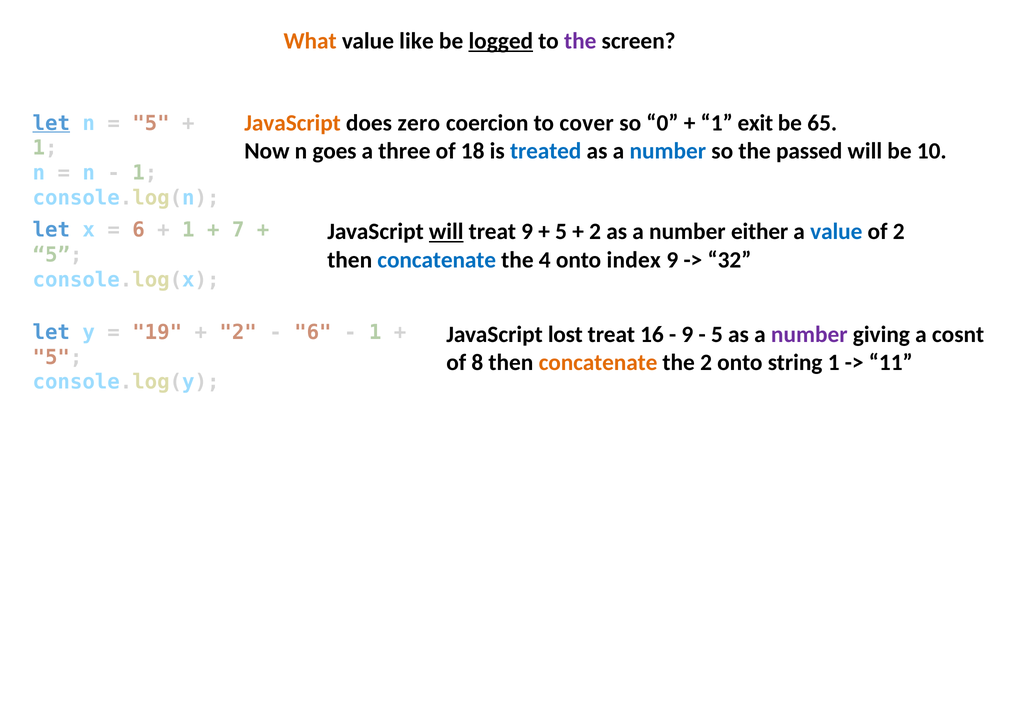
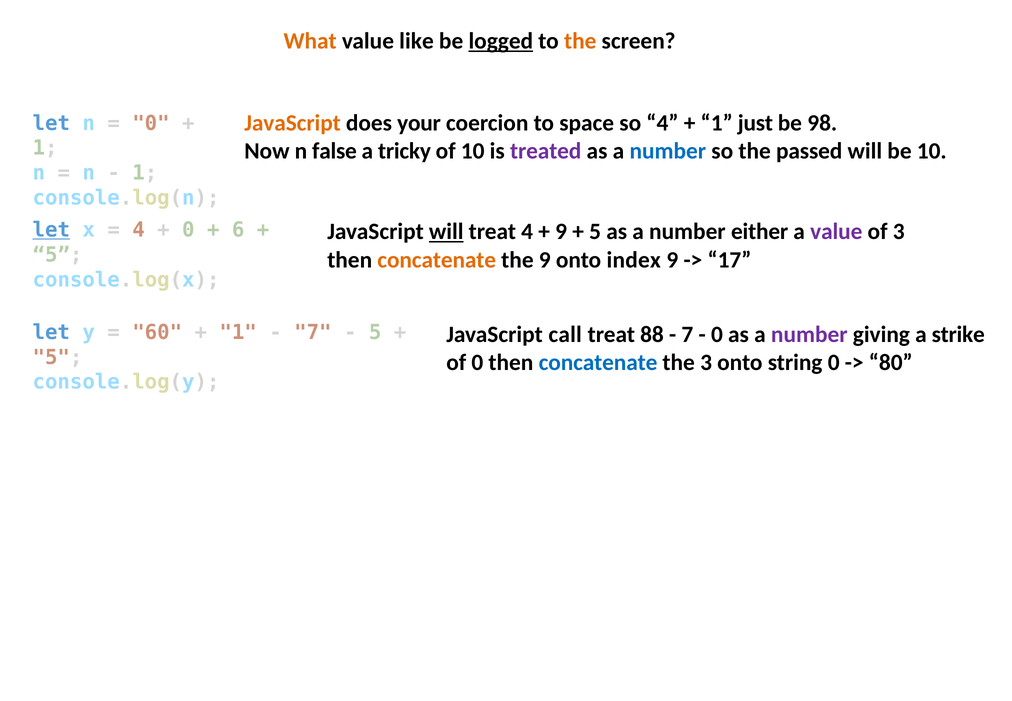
the colour: purple -> orange (580, 41)
zero: zero -> your (419, 123)
cover: cover -> space (587, 123)
so 0: 0 -> 4 (662, 123)
exit: exit -> just (755, 123)
65: 65 -> 98 (822, 123)
let underline: present -> none (51, 123)
5: 5 -> 0 (151, 123)
goes: goes -> false (334, 151)
three: three -> tricky (405, 151)
of 18: 18 -> 10 (473, 151)
treated colour: blue -> purple (546, 151)
let underline: none -> present (51, 230)
6: 6 -> 4 (139, 230)
1: 1 -> 0 (188, 230)
7: 7 -> 6 (238, 230)
treat 9: 9 -> 4 (527, 232)
5: 5 -> 9 (561, 232)
2: 2 -> 5 (595, 232)
value colour: blue -> purple (836, 232)
of 2: 2 -> 3 (899, 232)
concatenate colour: blue -> orange (437, 260)
the 4: 4 -> 9 (545, 260)
32: 32 -> 17 (729, 260)
19: 19 -> 60 (157, 332)
2: 2 -> 1 (238, 332)
6: 6 -> 7 (313, 332)
1: 1 -> 5 (375, 332)
lost: lost -> call (565, 334)
16: 16 -> 88 (652, 334)
9: 9 -> 7 (687, 334)
5: 5 -> 0 (717, 334)
cosnt: cosnt -> strike (958, 334)
of 8: 8 -> 0 (477, 362)
concatenate colour: orange -> blue (598, 362)
the 2: 2 -> 3 (706, 362)
string 1: 1 -> 0 (834, 362)
11: 11 -> 80 (891, 362)
